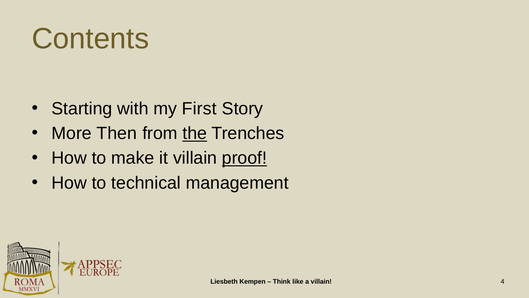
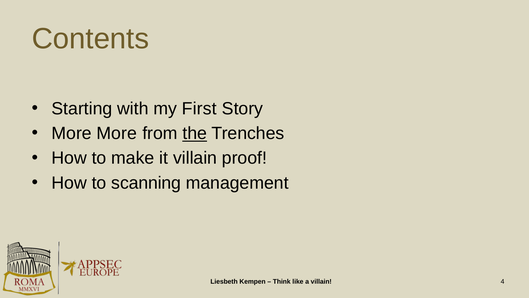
More Then: Then -> More (117, 133)
proof underline: present -> none (244, 158)
technical: technical -> scanning (146, 183)
